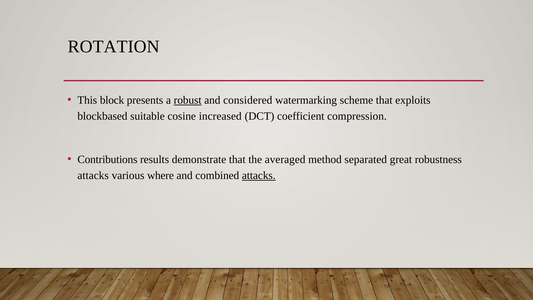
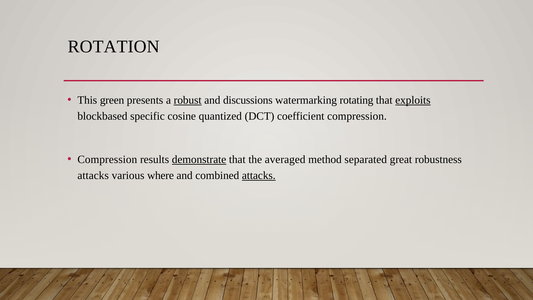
block: block -> green (112, 100)
considered: considered -> discussions (248, 100)
scheme: scheme -> rotating (357, 100)
exploits underline: none -> present (413, 100)
suitable: suitable -> specific (147, 116)
increased: increased -> quantized (220, 116)
Contributions: Contributions -> Compression (107, 159)
demonstrate underline: none -> present (199, 159)
